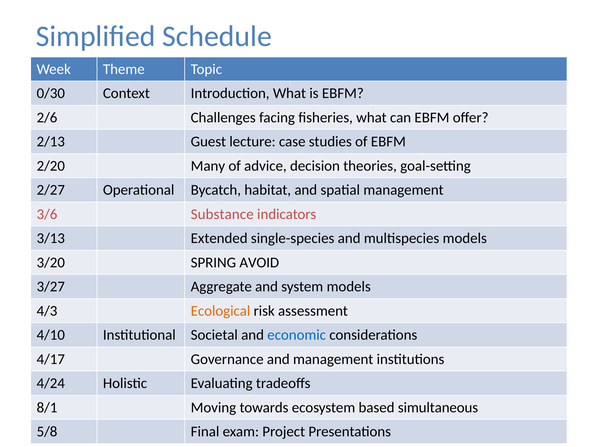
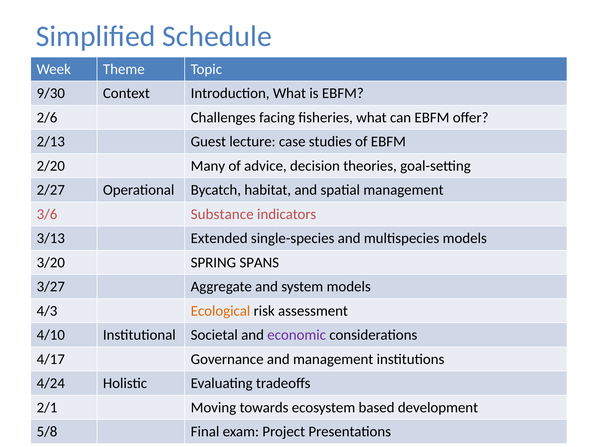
0/30: 0/30 -> 9/30 (51, 93)
AVOID: AVOID -> SPANS (259, 263)
economic colour: blue -> purple (297, 335)
8/1: 8/1 -> 2/1 (47, 408)
simultaneous: simultaneous -> development (438, 408)
